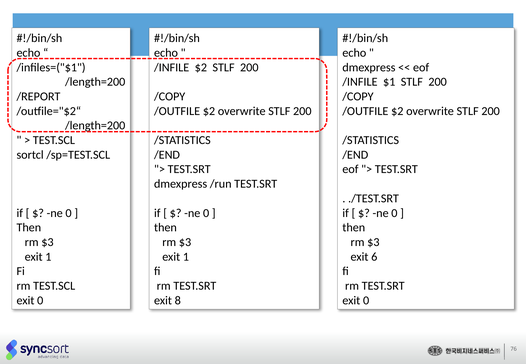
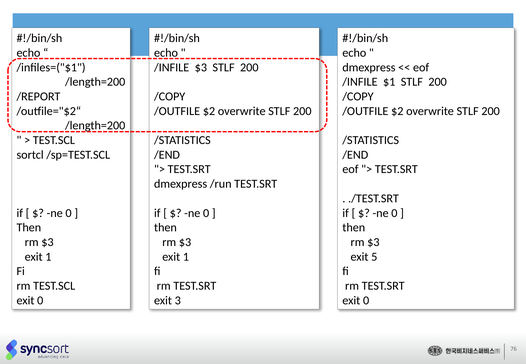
/INFILE $2: $2 -> $3 (201, 67)
6: 6 -> 5 (374, 257)
8: 8 -> 3 (178, 300)
